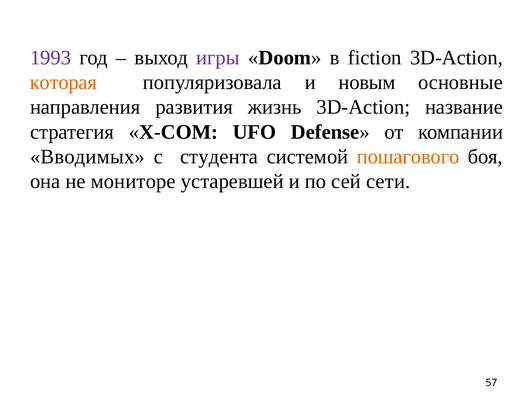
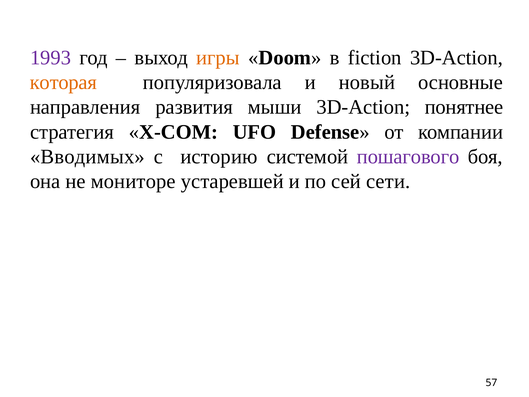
игры colour: purple -> orange (218, 58)
новым: новым -> новый (367, 82)
жизнь: жизнь -> мыши (275, 107)
название: название -> понятнее (464, 107)
студента: студента -> историю (219, 156)
пошагового colour: orange -> purple (408, 156)
